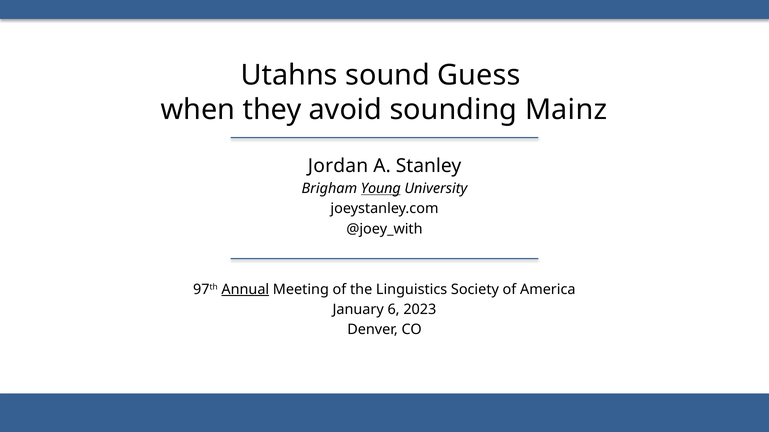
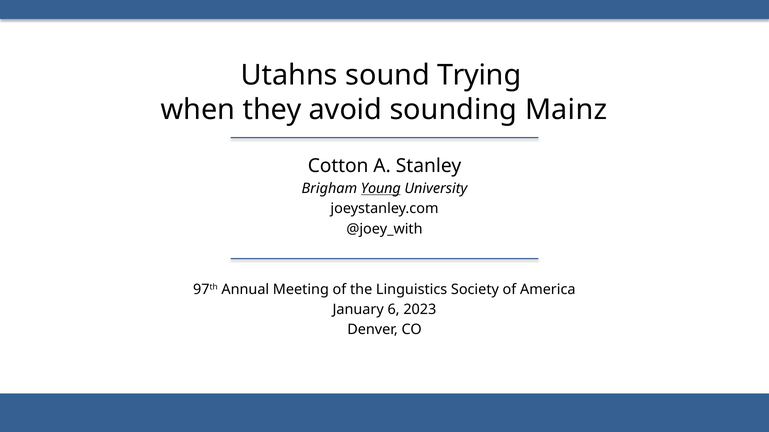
Guess: Guess -> Trying (479, 75)
Jordan: Jordan -> Cotton (338, 166)
Annual underline: present -> none (245, 290)
